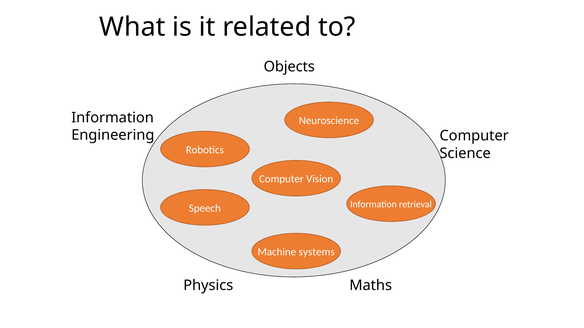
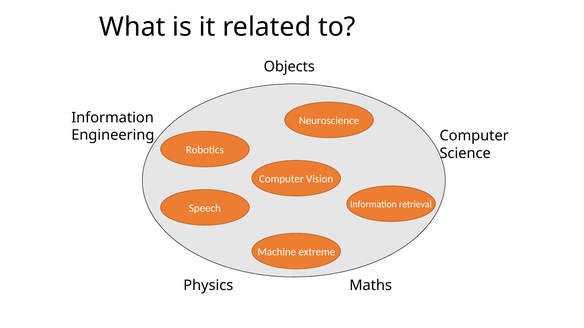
systems: systems -> extreme (317, 252)
